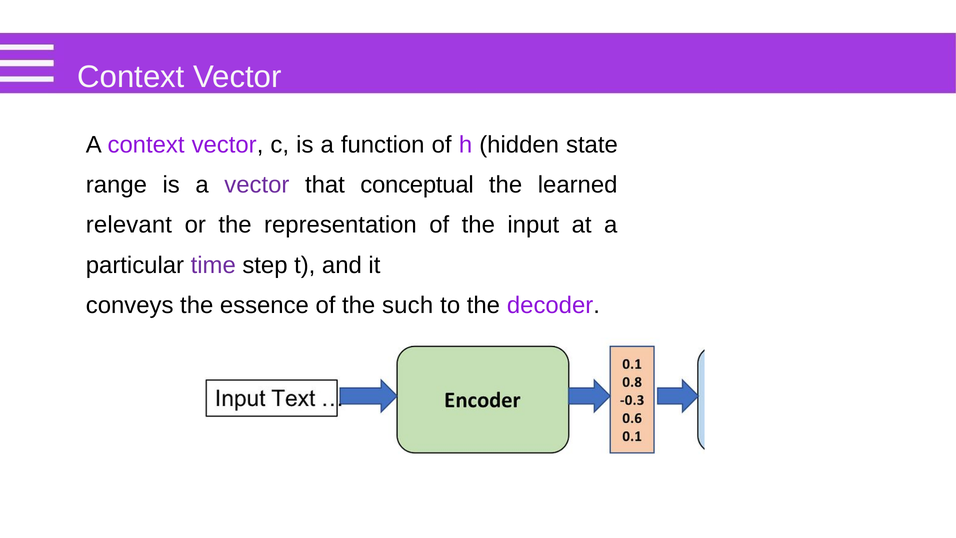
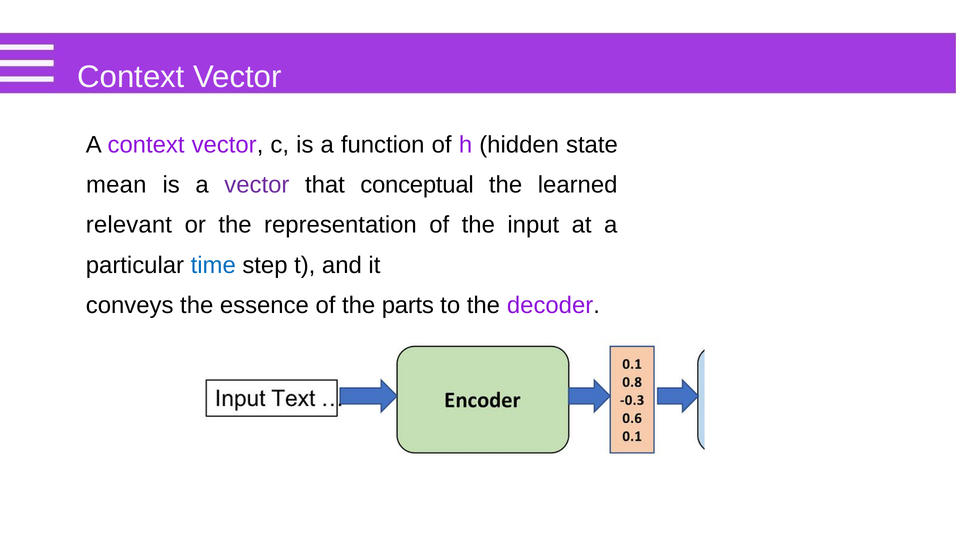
range: range -> mean (116, 185)
time colour: purple -> blue (213, 265)
such: such -> parts (408, 305)
